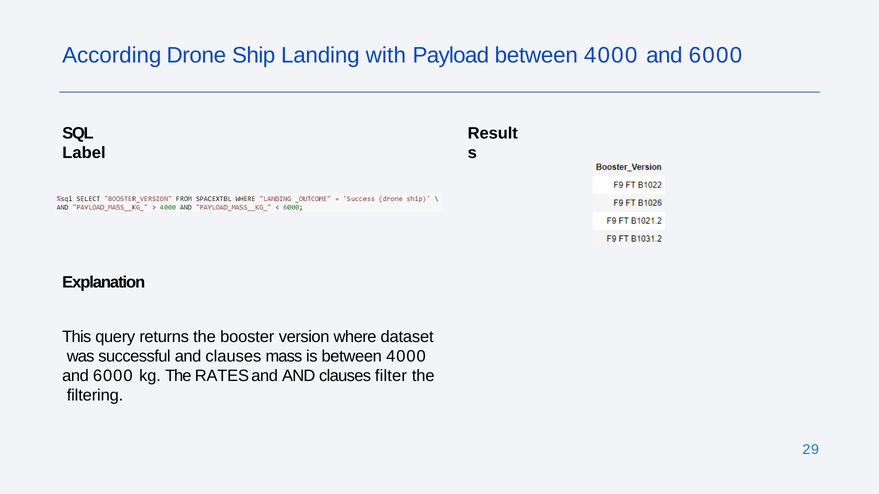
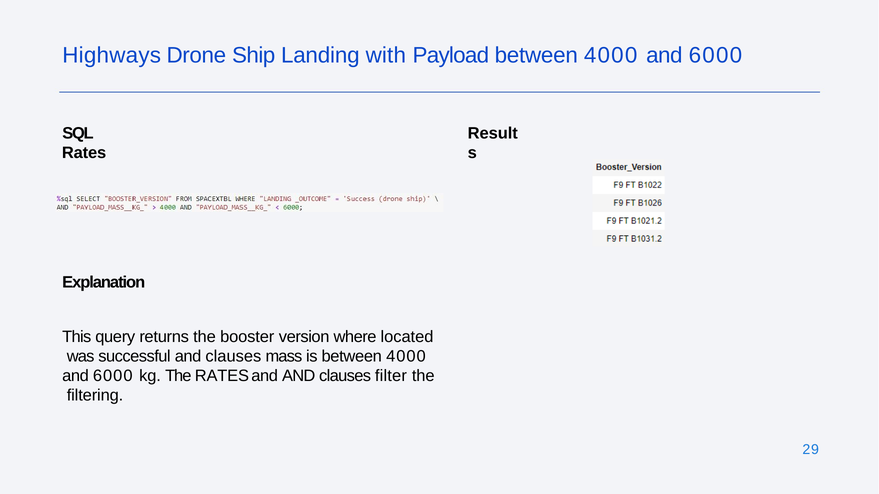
According: According -> Highways (112, 56)
Label: Label -> Rates (84, 153)
dataset: dataset -> located (407, 337)
